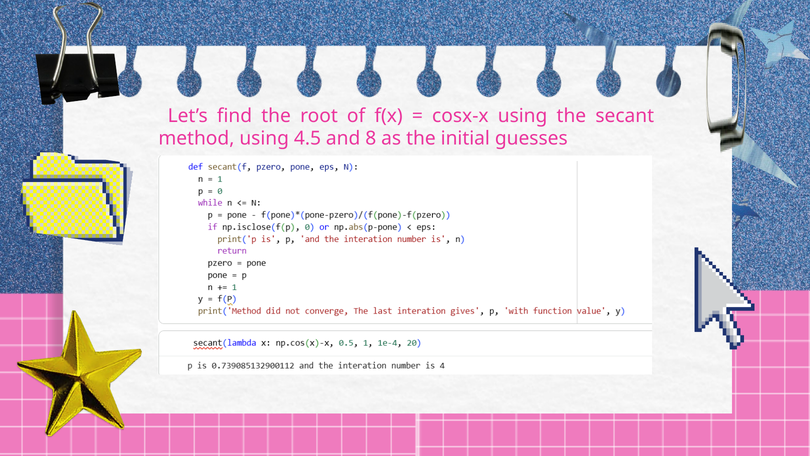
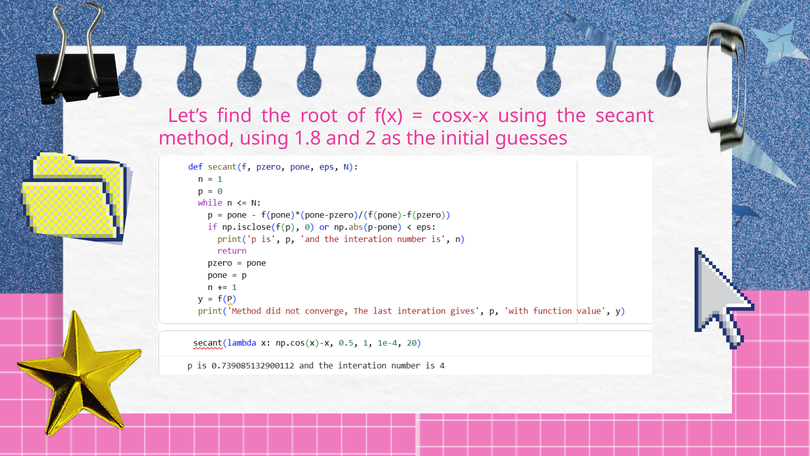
4.5: 4.5 -> 1.8 (307, 138)
8: 8 -> 2 (371, 138)
